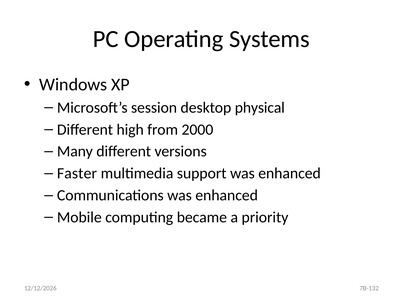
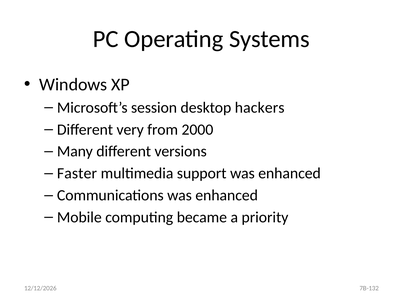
physical: physical -> hackers (260, 108)
high: high -> very (130, 130)
